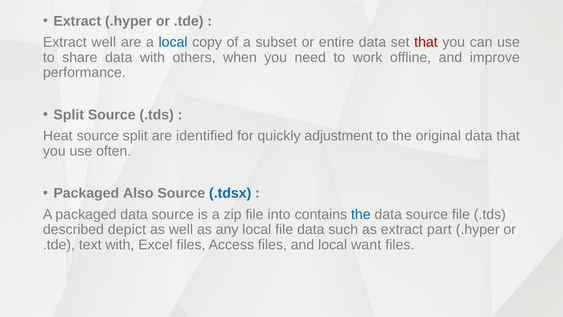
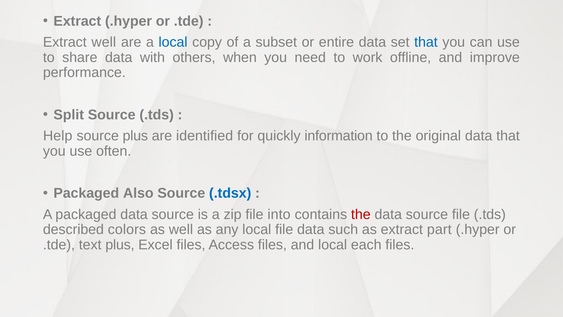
that colour: red -> blue (426, 42)
Heat: Heat -> Help (58, 136)
source split: split -> plus (135, 136)
adjustment: adjustment -> information (339, 136)
the colour: blue -> red (361, 214)
depict: depict -> colors (127, 229)
text with: with -> plus (120, 245)
want: want -> each (366, 245)
